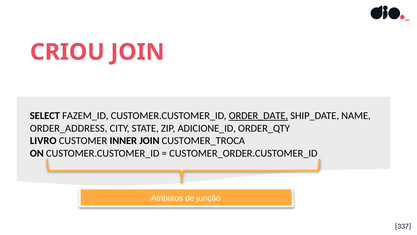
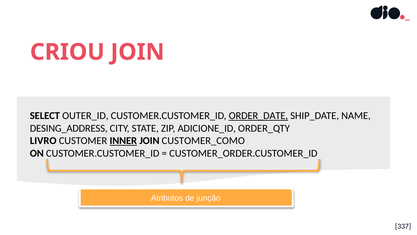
FAZEM_ID: FAZEM_ID -> OUTER_ID (85, 116)
ORDER_ADDRESS: ORDER_ADDRESS -> DESING_ADDRESS (69, 128)
INNER underline: none -> present (123, 141)
CUSTOMER_TROCA: CUSTOMER_TROCA -> CUSTOMER_COMO (203, 141)
